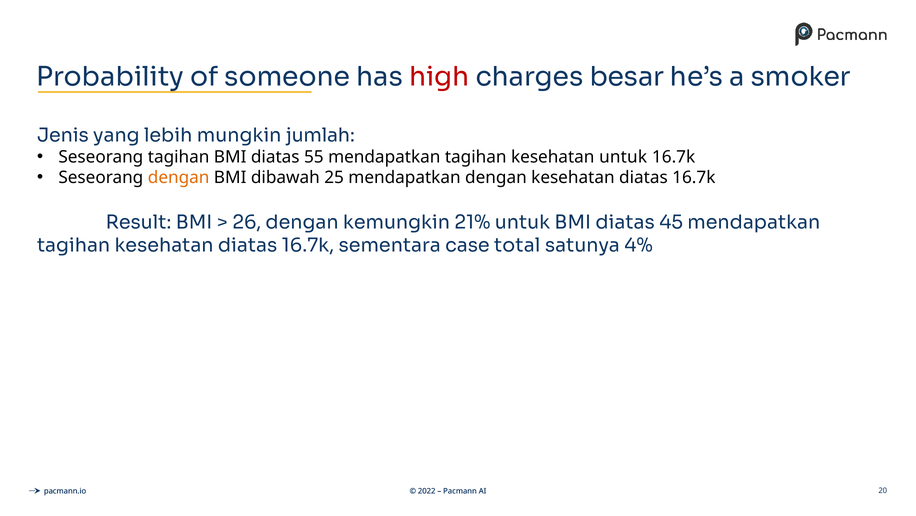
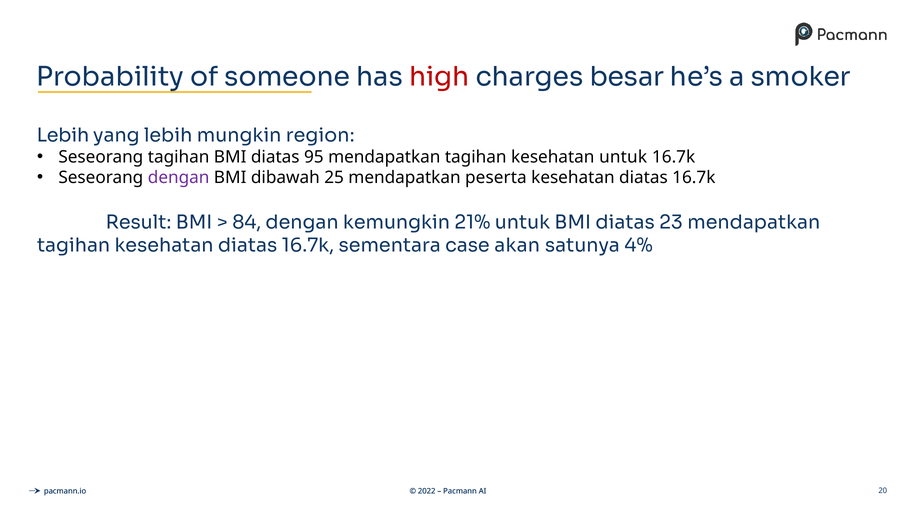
Jenis: Jenis -> Lebih (63, 135)
jumlah: jumlah -> region (320, 135)
55: 55 -> 95 (314, 157)
dengan colour: orange -> purple (179, 177)
mendapatkan dengan: dengan -> peserta (496, 177)
26: 26 -> 84 (247, 222)
45: 45 -> 23 (671, 222)
total: total -> akan (517, 245)
